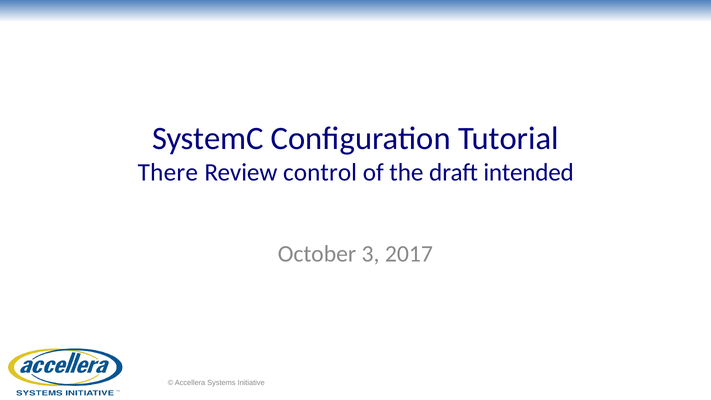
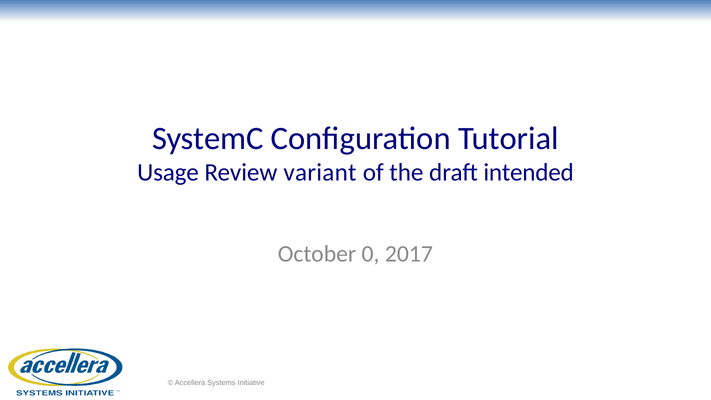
There: There -> Usage (168, 172)
control: control -> variant (320, 172)
3: 3 -> 0 (371, 254)
